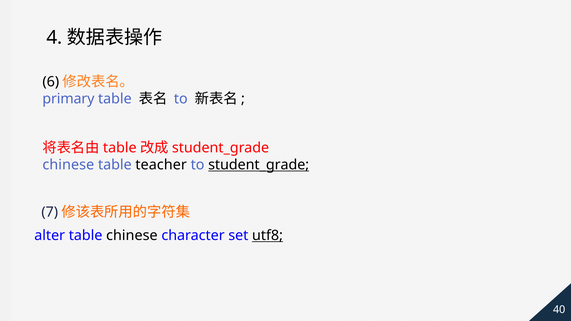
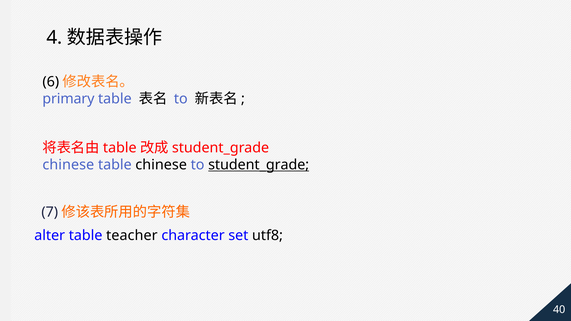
table teacher: teacher -> chinese (161, 165)
table chinese: chinese -> teacher (132, 236)
utf8 underline: present -> none (267, 236)
